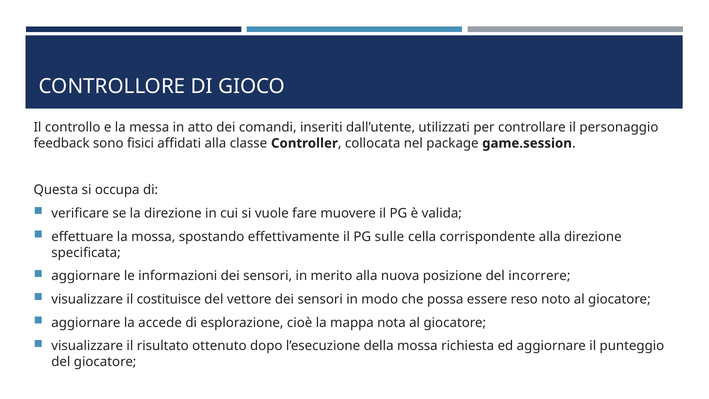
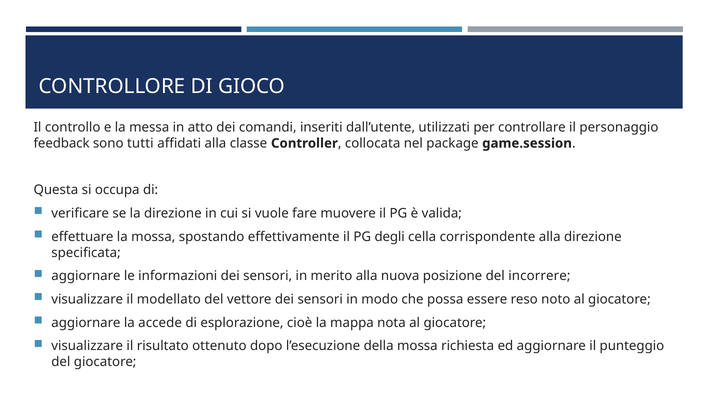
fisici: fisici -> tutti (140, 143)
sulle: sulle -> degli (390, 237)
costituisce: costituisce -> modellato (169, 299)
